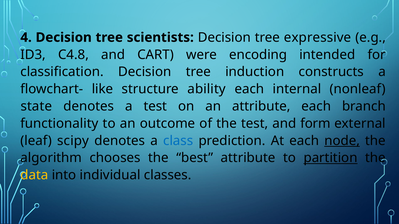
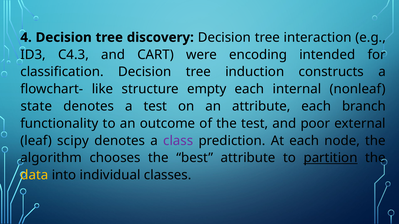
scientists: scientists -> discovery (160, 38)
expressive: expressive -> interaction (318, 38)
C4.8: C4.8 -> C4.3 (73, 55)
ability: ability -> empty (207, 89)
form: form -> poor (315, 124)
class colour: blue -> purple (178, 141)
node underline: present -> none (342, 141)
